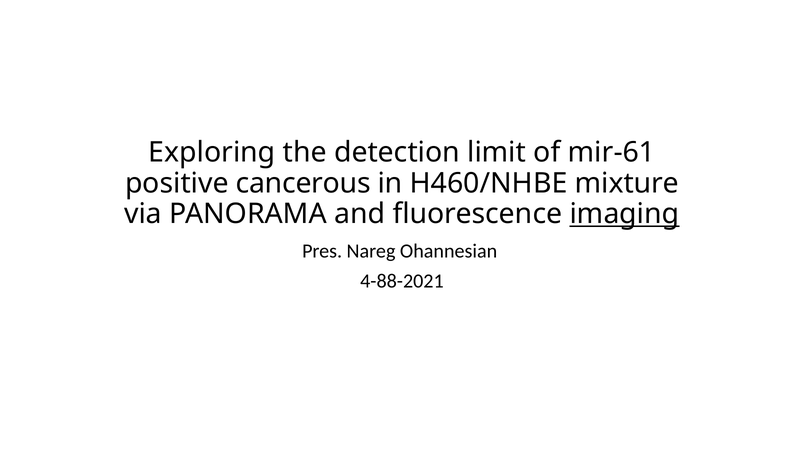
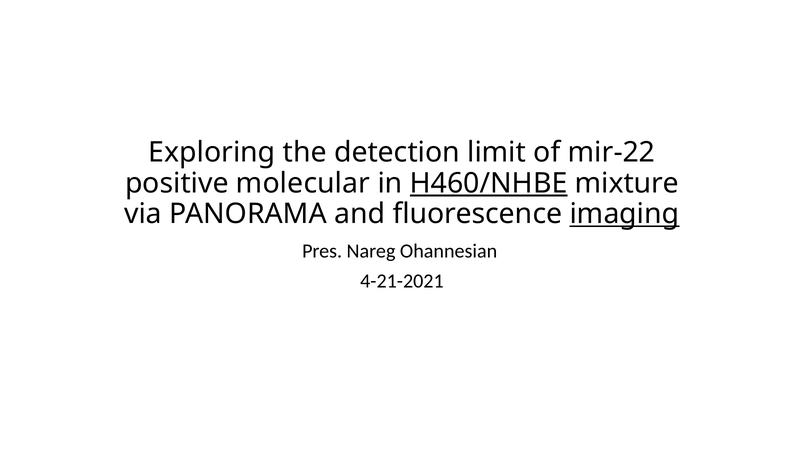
mir-61: mir-61 -> mir-22 (612, 153)
cancerous: cancerous -> molecular (303, 183)
H460/NHBE underline: none -> present (489, 183)
4-88-2021: 4-88-2021 -> 4-21-2021 (402, 281)
